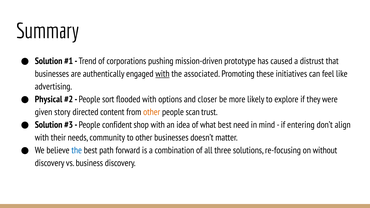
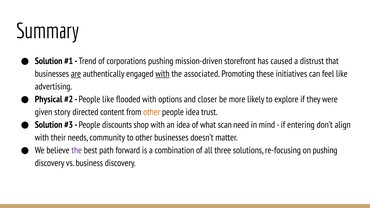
prototype: prototype -> storefront (240, 61)
are underline: none -> present (76, 74)
People sort: sort -> like (108, 99)
people scan: scan -> idea (193, 112)
confident: confident -> discounts (117, 125)
what best: best -> scan (225, 125)
the colour: blue -> purple (77, 150)
on without: without -> pushing (325, 150)
